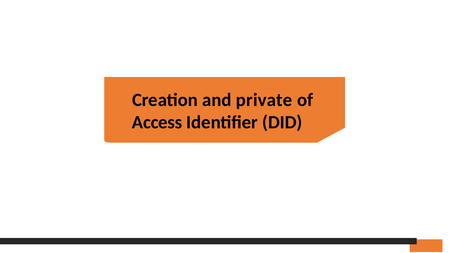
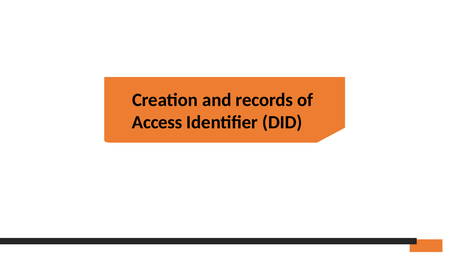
private: private -> records (264, 100)
